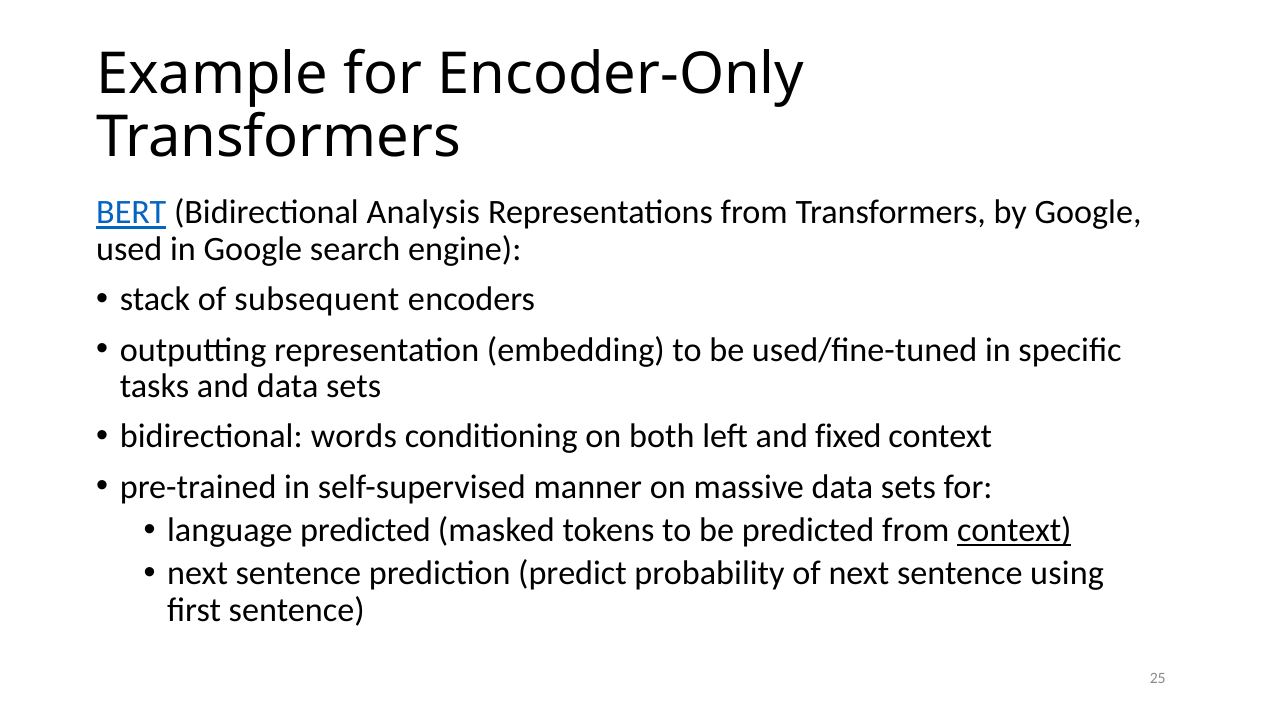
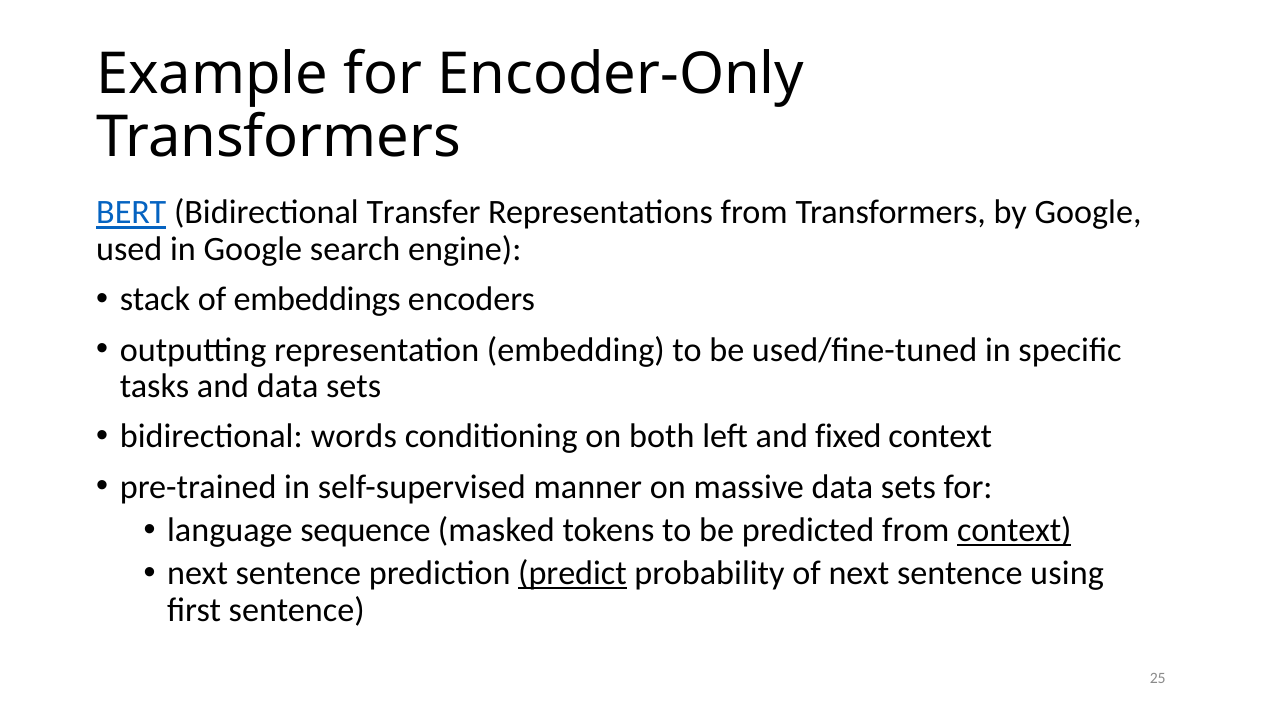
Analysis: Analysis -> Transfer (423, 213)
subsequent: subsequent -> embeddings (317, 300)
language predicted: predicted -> sequence (365, 530)
predict underline: none -> present (572, 574)
